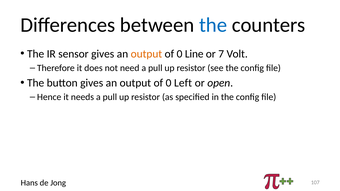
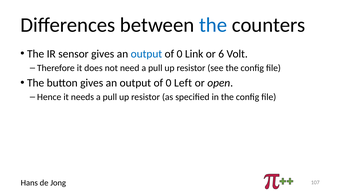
output colour: orange -> blue (146, 54)
Line: Line -> Link (194, 54)
7: 7 -> 6 (221, 54)
